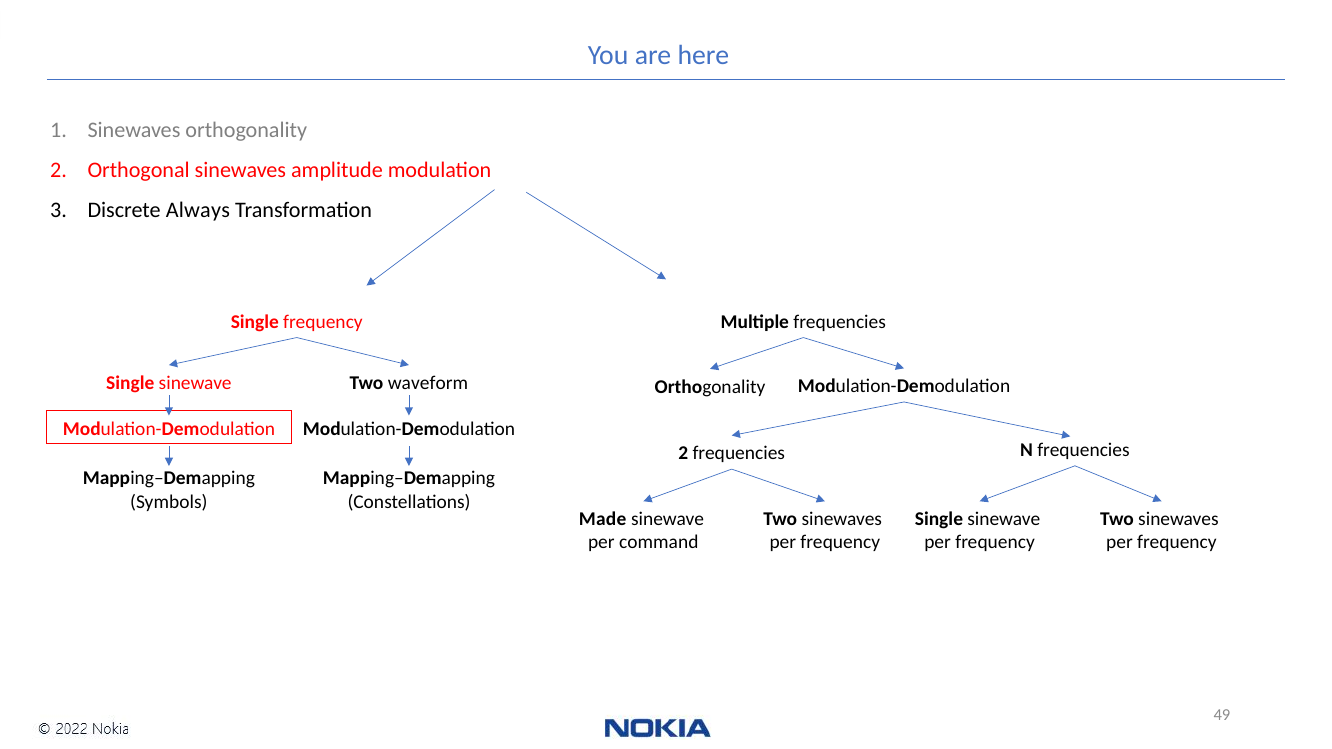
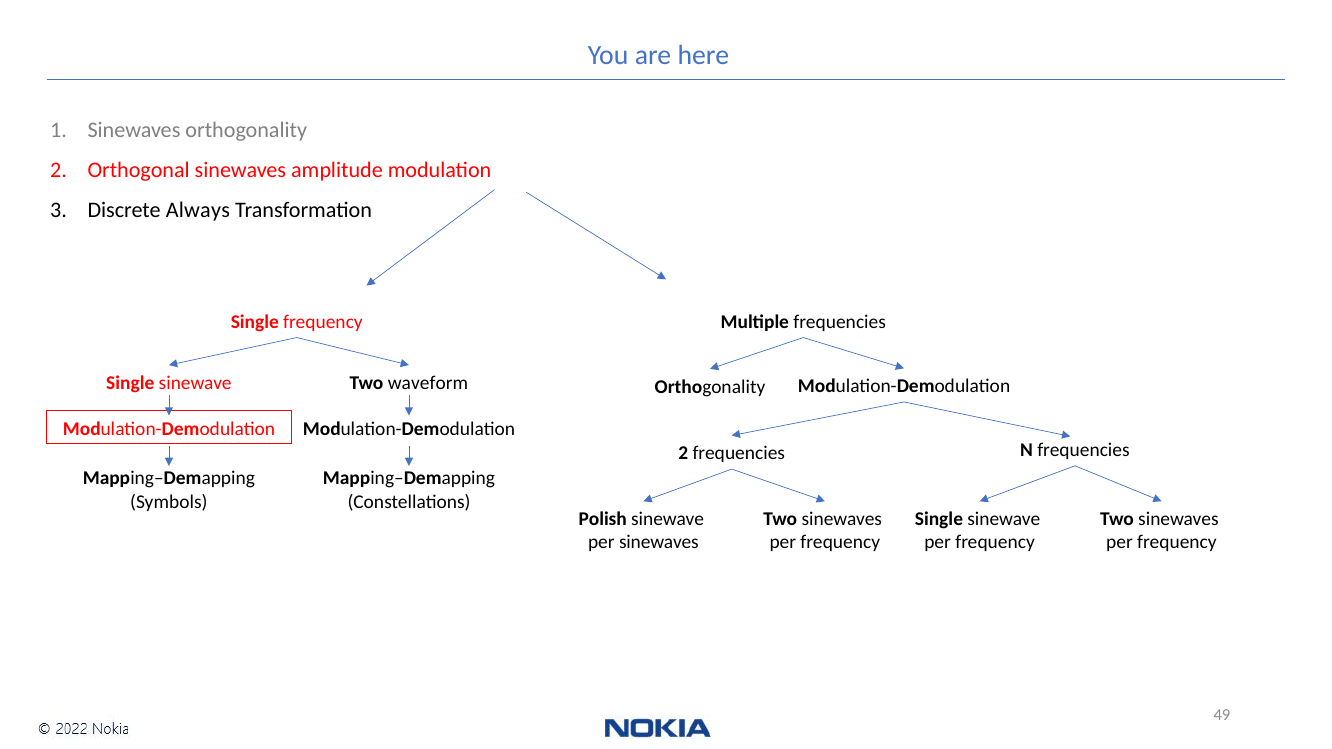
Made: Made -> Polish (603, 519)
per command: command -> sinewaves (659, 543)
